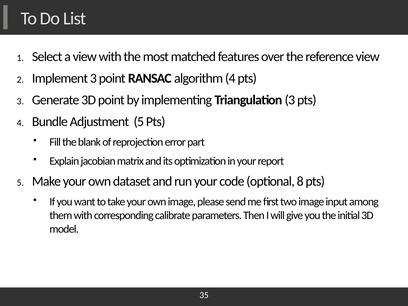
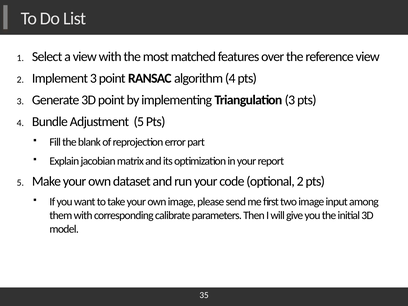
optional 8: 8 -> 2 (300, 181)
